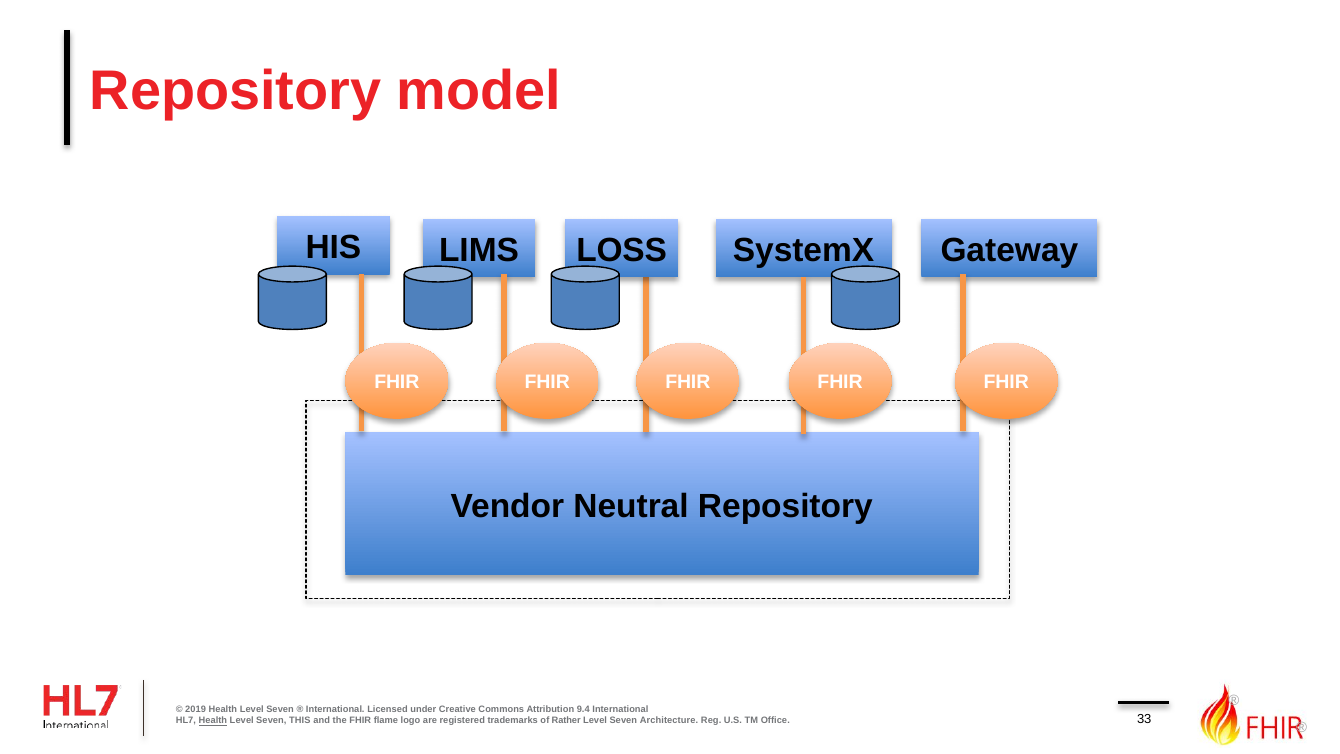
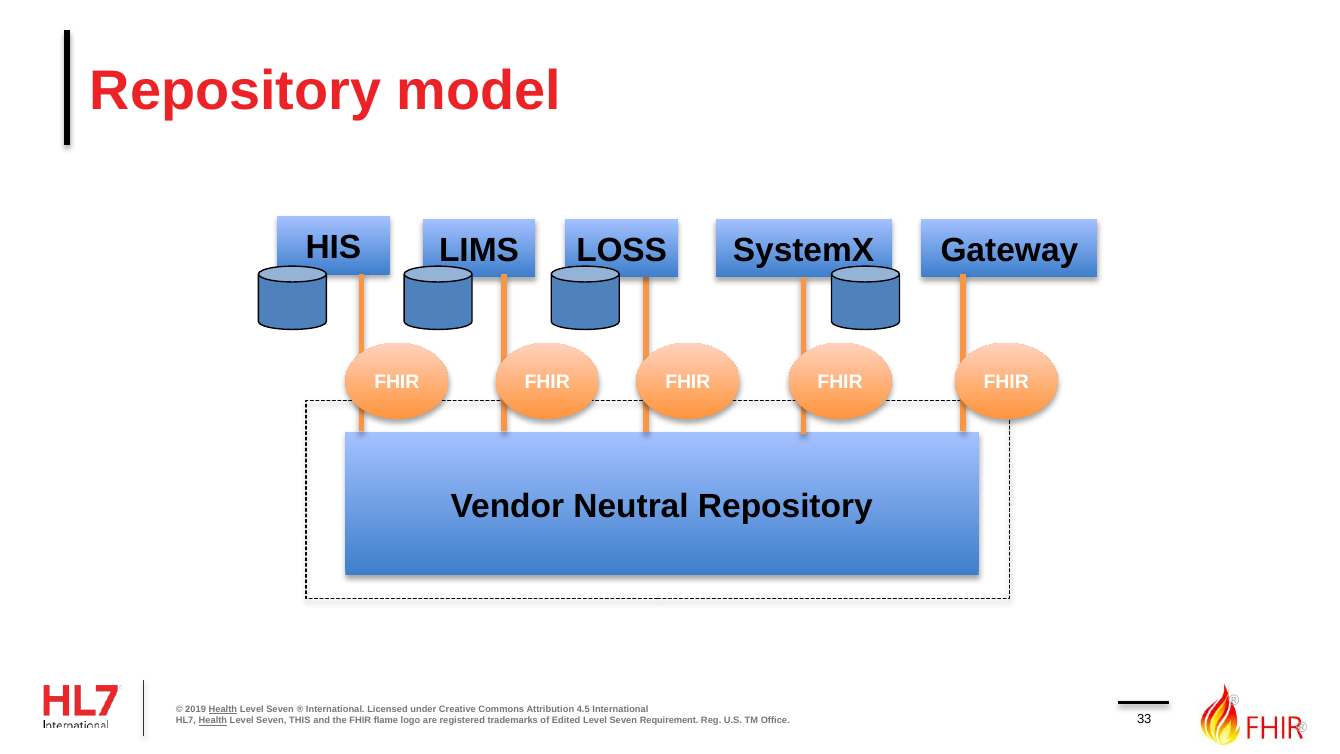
Health underline: none -> present (223, 710)
9.4: 9.4 -> 4.5 (583, 710)
Rather: Rather -> Edited (566, 721)
Architecture: Architecture -> Requirement (669, 721)
